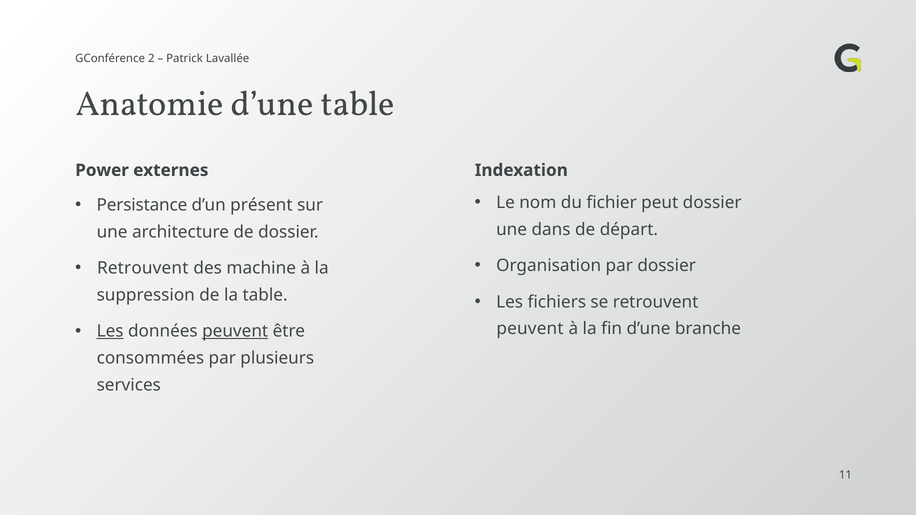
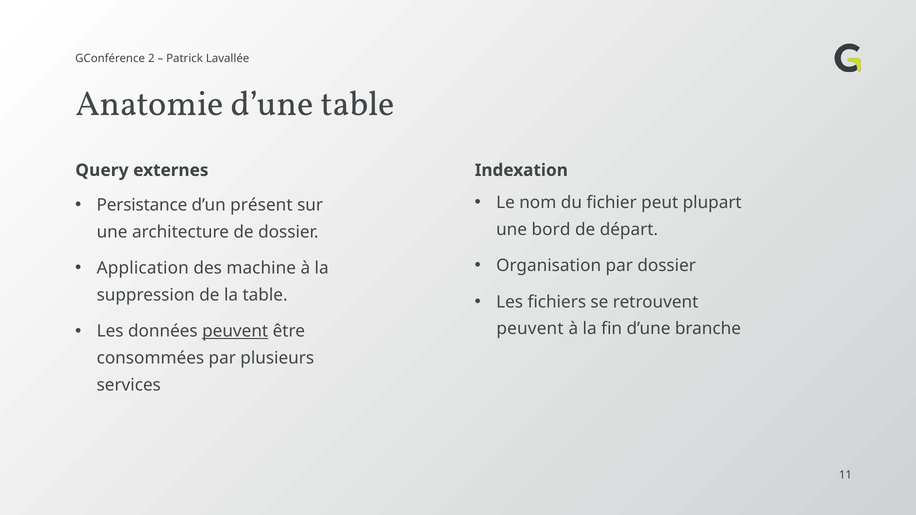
Power: Power -> Query (102, 170)
peut dossier: dossier -> plupart (712, 203)
dans: dans -> bord (551, 230)
Retrouvent: Retrouvent -> Application (143, 268)
Les underline: present -> none (110, 331)
